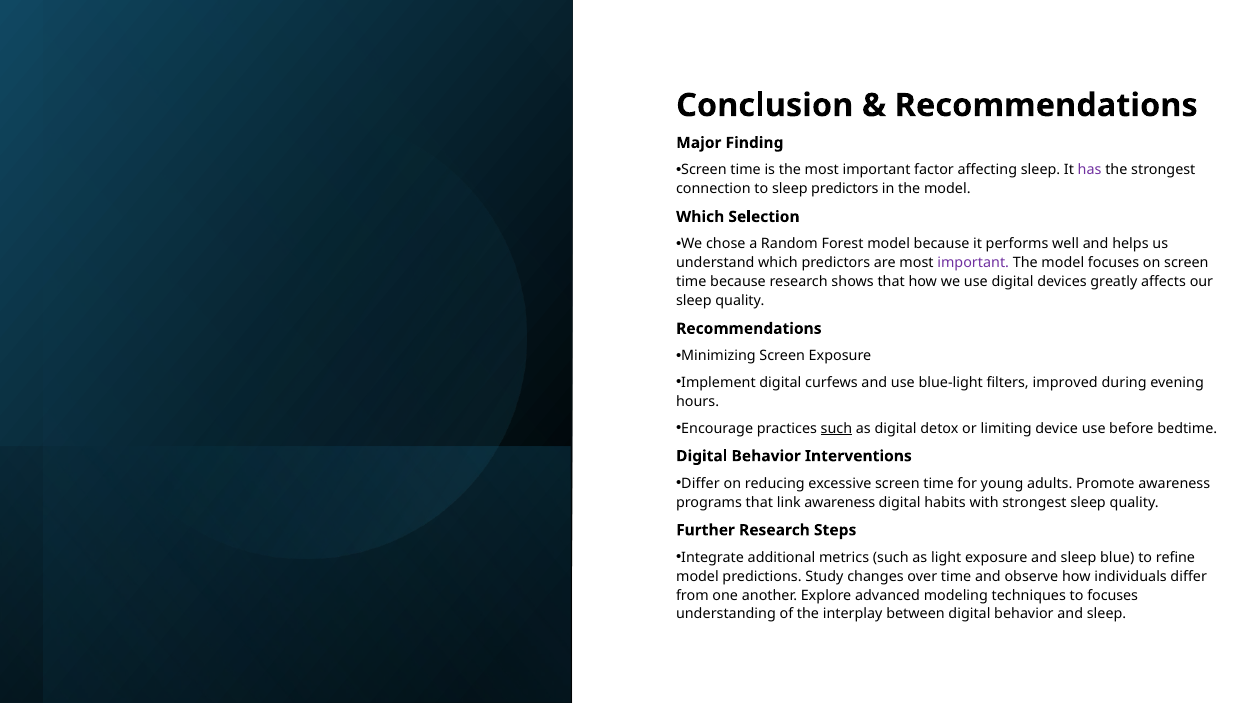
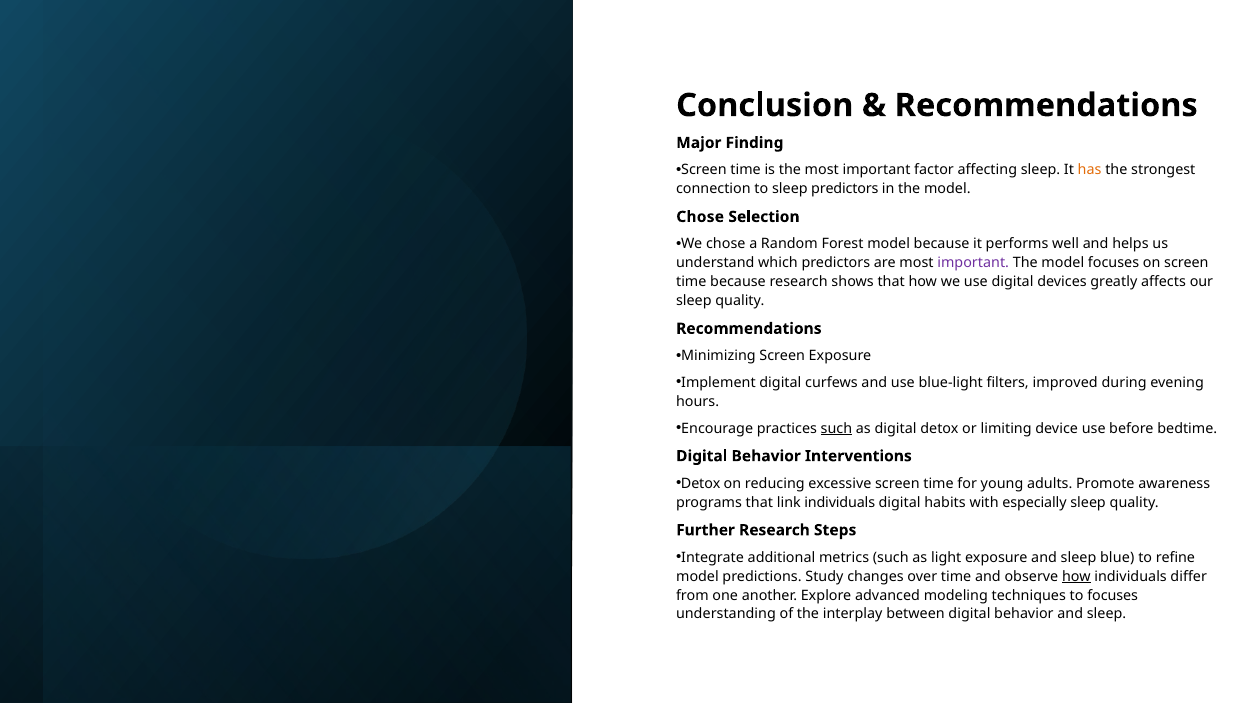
has colour: purple -> orange (1090, 170)
Which: Which -> Chose (700, 217)
Differ: Differ -> Detox (701, 484)
link awareness: awareness -> individuals (840, 502)
with strongest: strongest -> especially (1034, 502)
how underline: none -> present (1076, 577)
